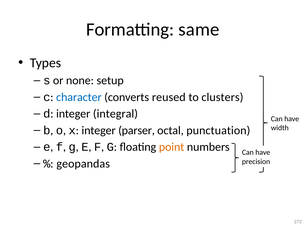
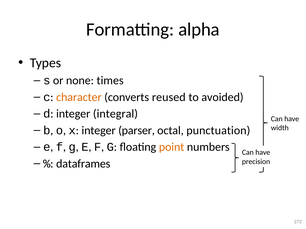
same: same -> alpha (199, 30)
setup: setup -> times (110, 81)
character colour: blue -> orange (79, 97)
clusters: clusters -> avoided (222, 97)
geopandas: geopandas -> dataframes (83, 164)
